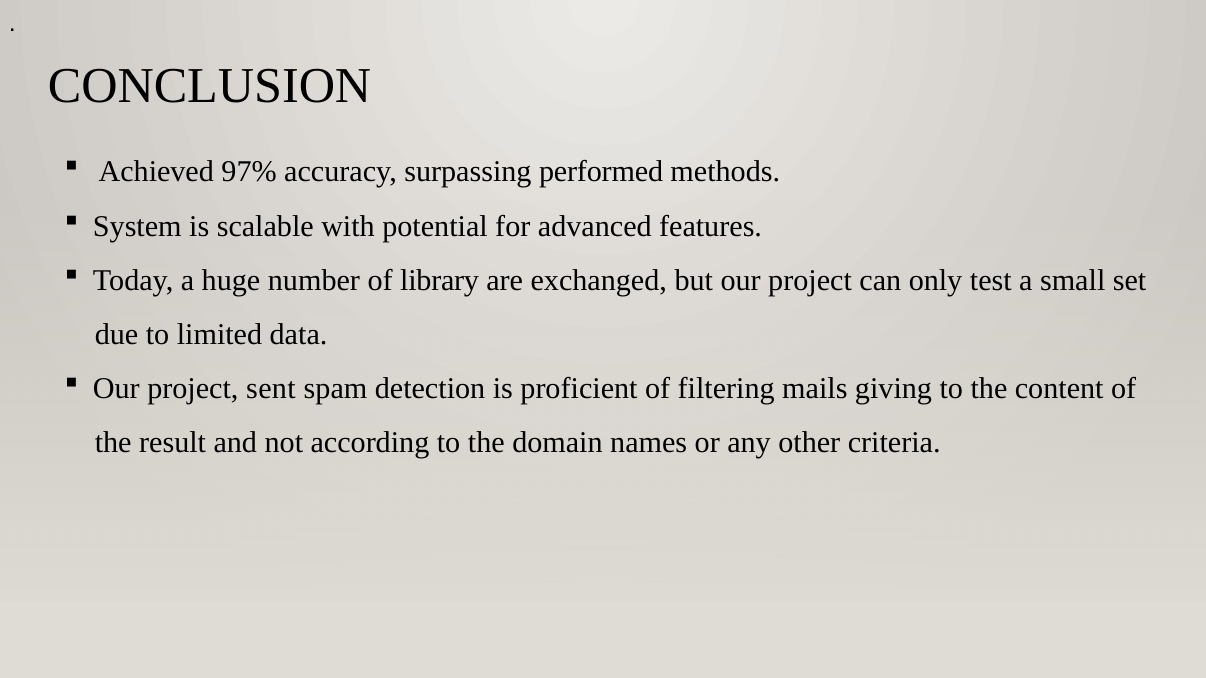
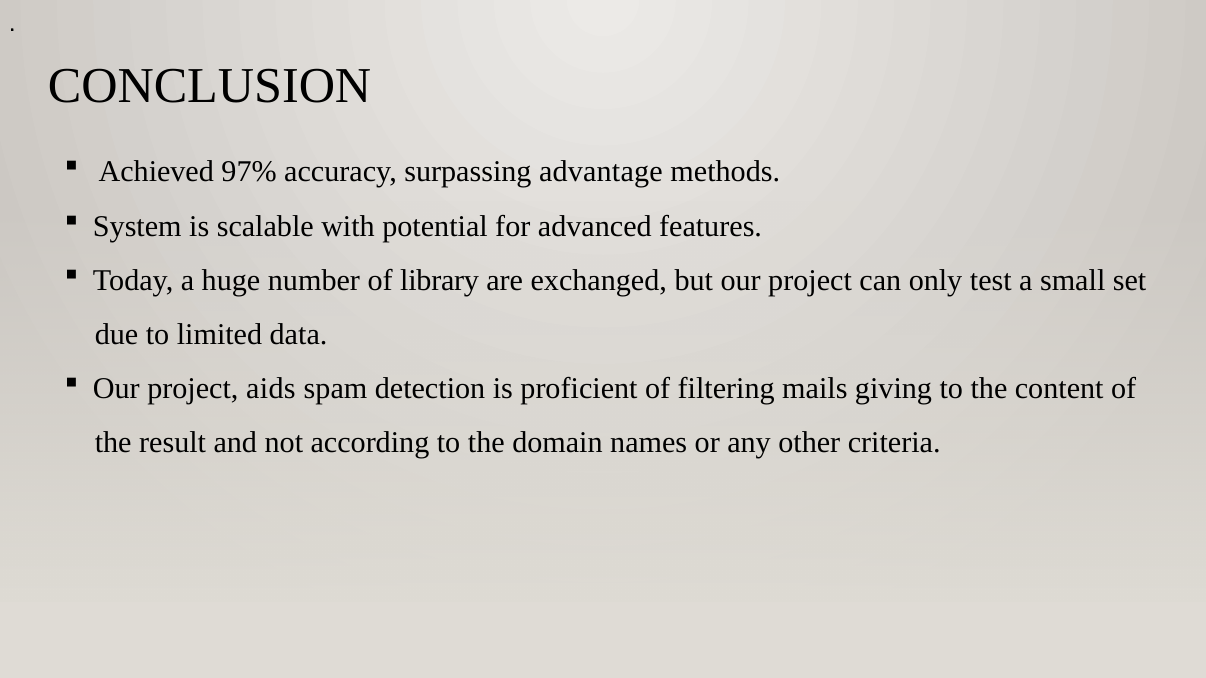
performed: performed -> advantage (601, 172)
sent: sent -> aids (271, 389)
